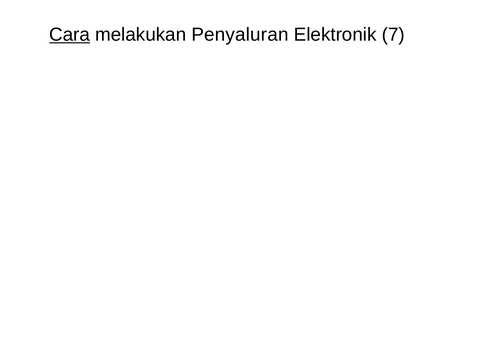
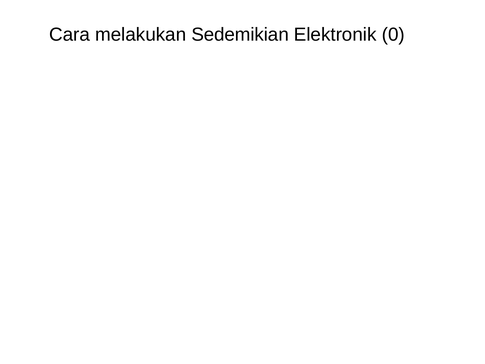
Cara underline: present -> none (70, 35)
Penyaluran: Penyaluran -> Sedemikian (240, 35)
7: 7 -> 0 (393, 35)
